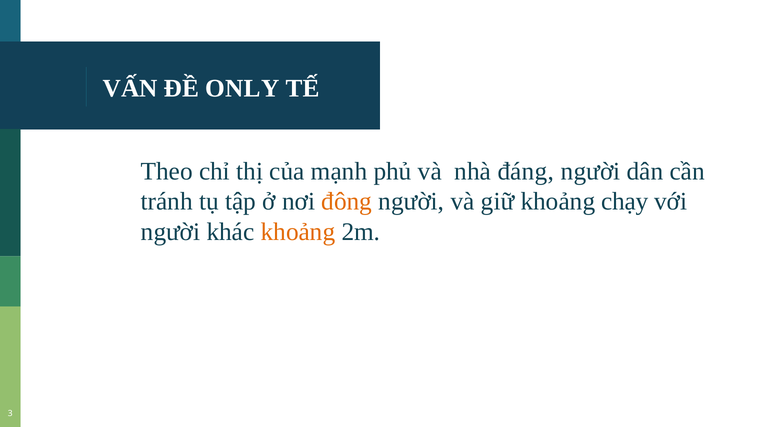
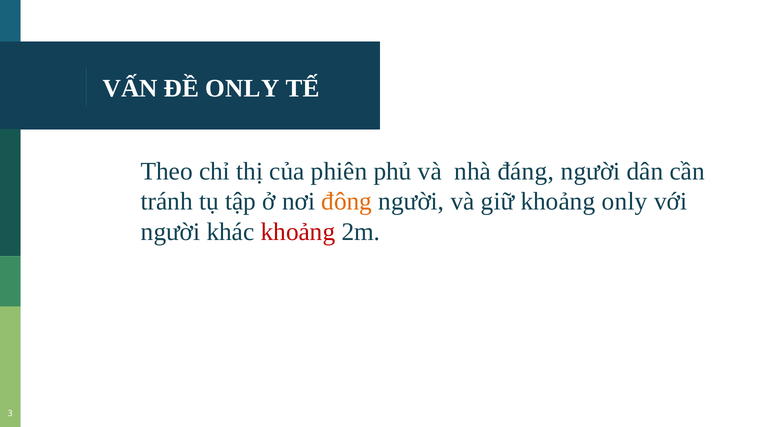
mạnh: mạnh -> phiên (339, 171)
khoảng chạy: chạy -> only (625, 202)
khoảng colour: orange -> red (298, 232)
